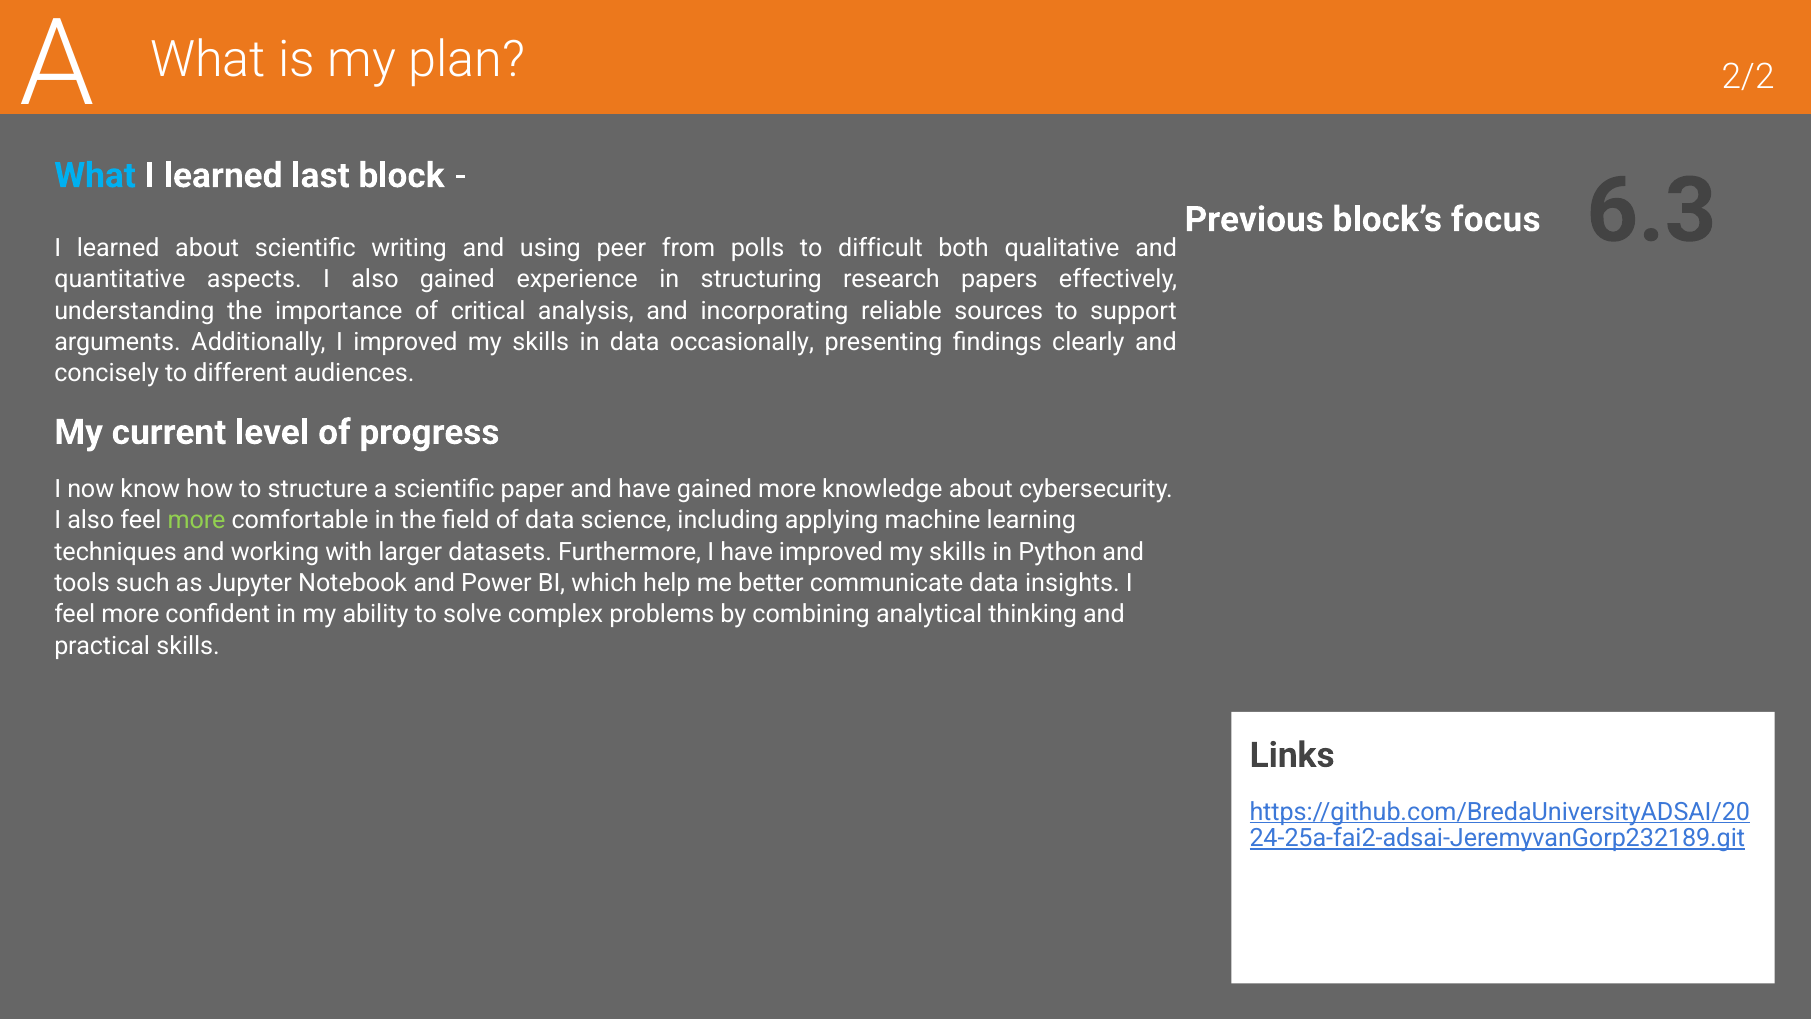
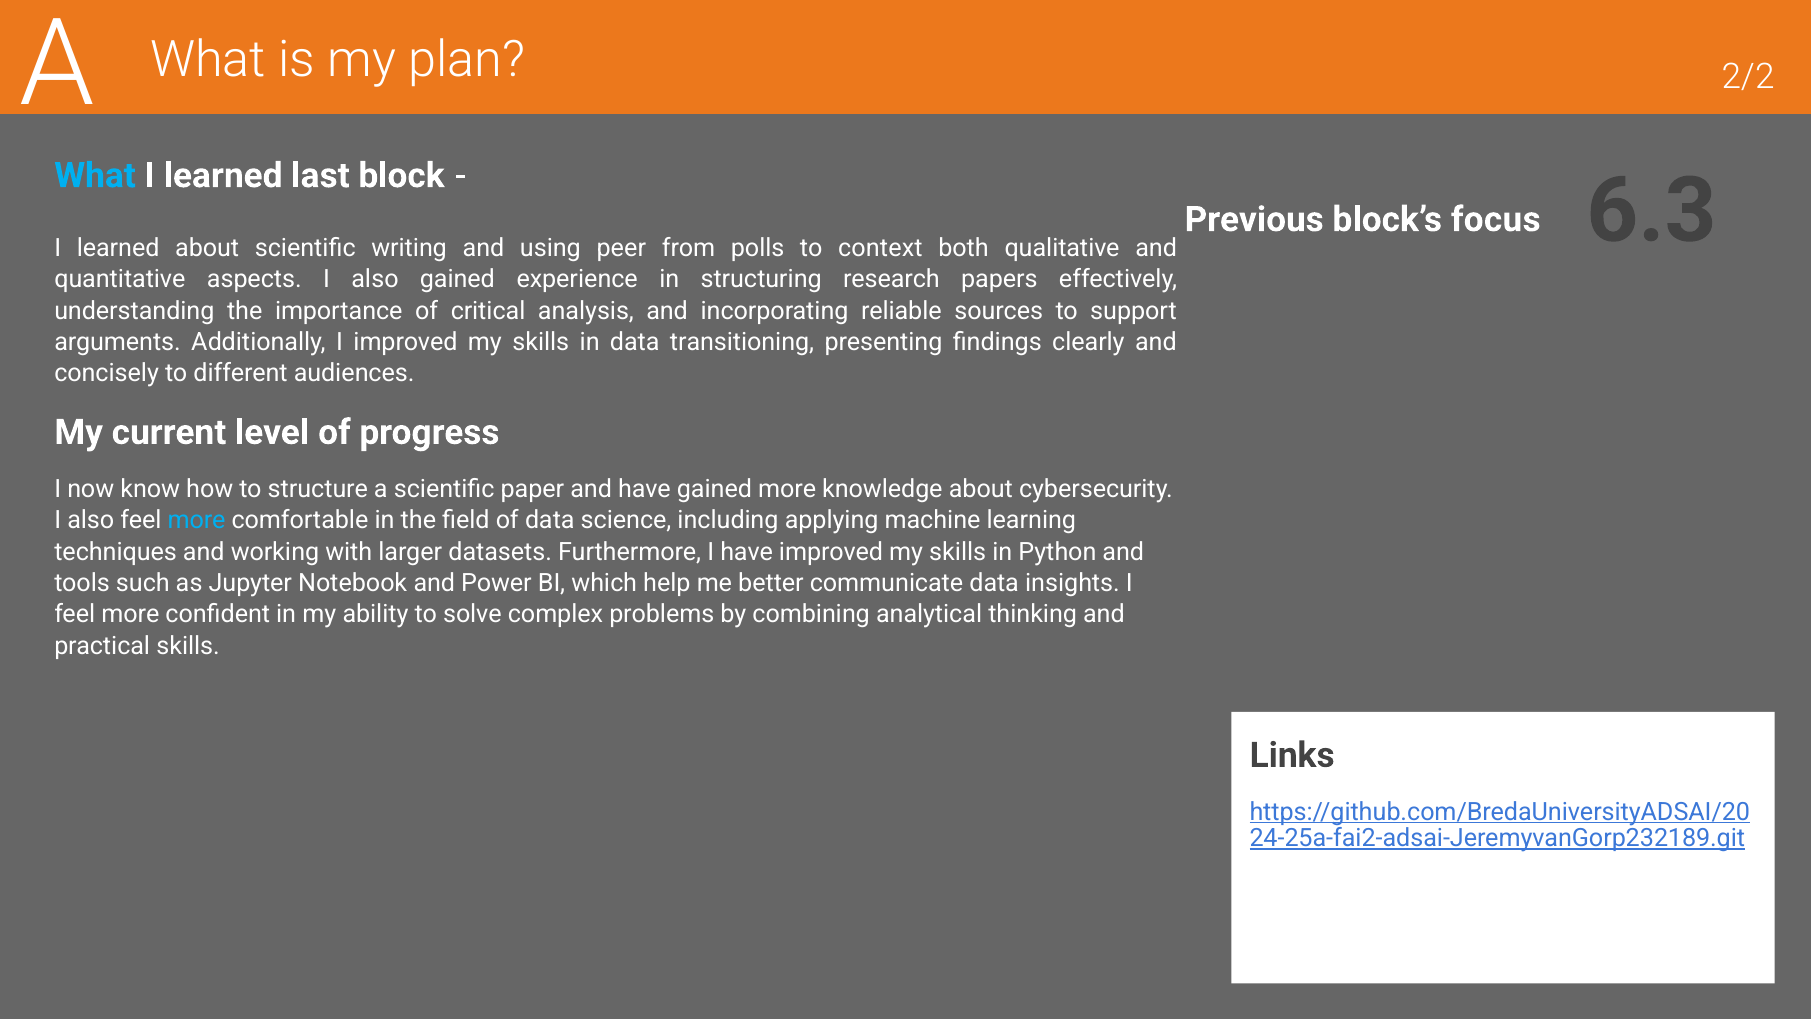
difficult: difficult -> context (880, 248)
occasionally: occasionally -> transitioning (742, 342)
more colour: light green -> light blue (197, 520)
